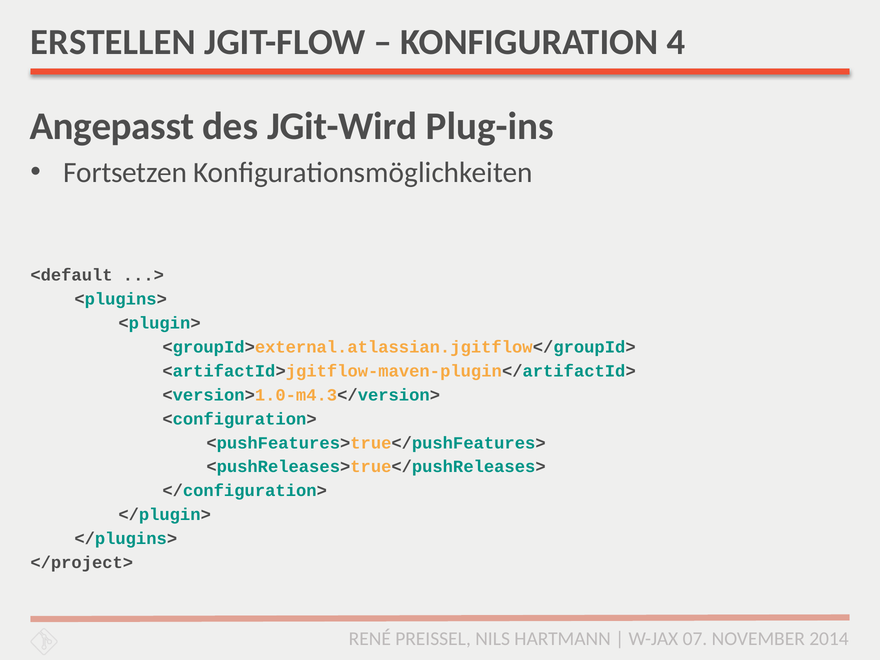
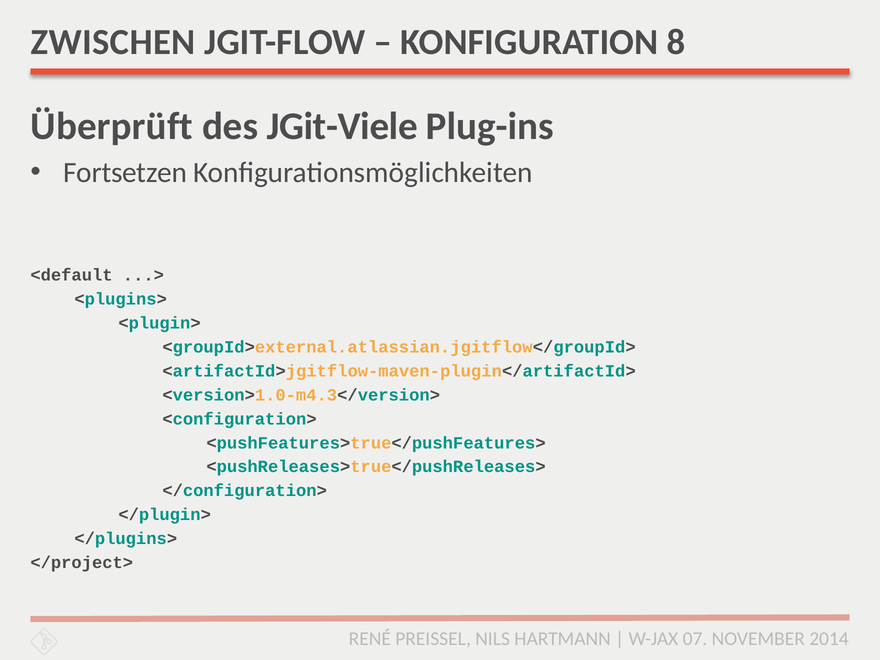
ERSTELLEN: ERSTELLEN -> ZWISCHEN (113, 42)
4: 4 -> 8 (676, 42)
Angepasst: Angepasst -> Überprüft (112, 126)
JGit-Wird: JGit-Wird -> JGit-Viele (342, 126)
